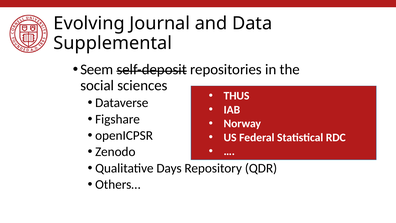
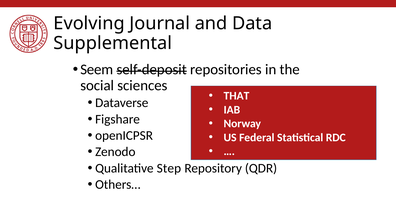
THUS: THUS -> THAT (236, 96)
Days: Days -> Step (169, 168)
